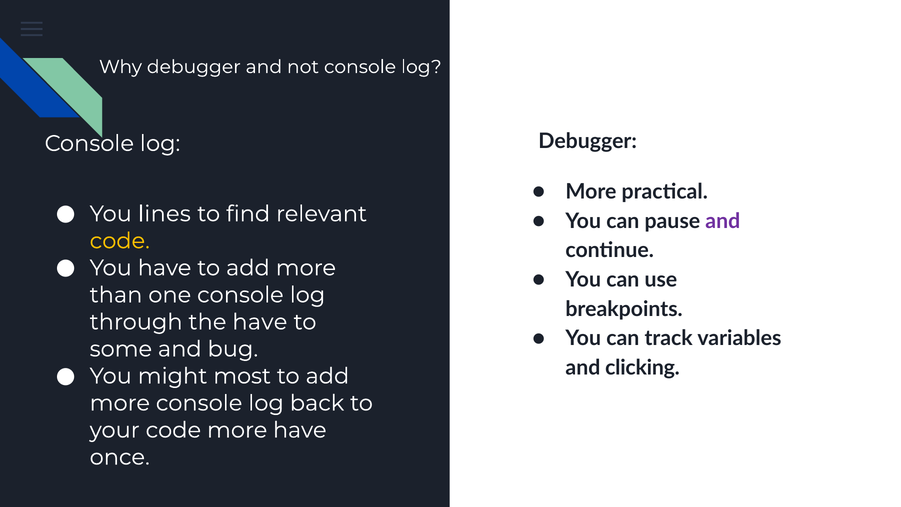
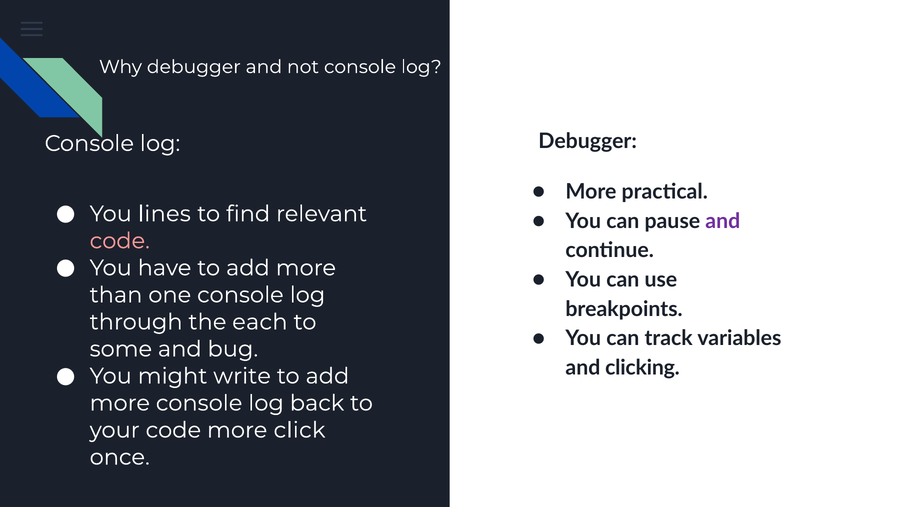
code colour: yellow -> pink (120, 241)
the have: have -> each (260, 322)
most: most -> write (242, 376)
more have: have -> click (300, 430)
